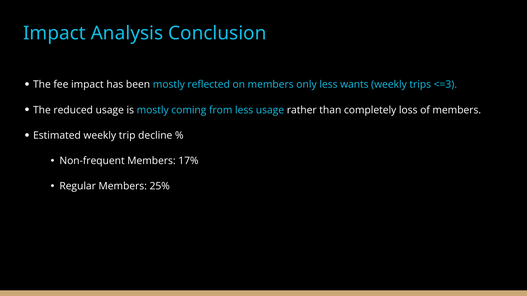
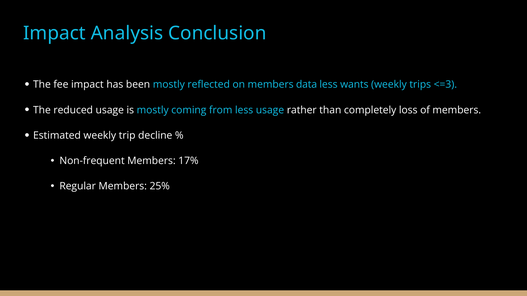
only: only -> data (307, 85)
